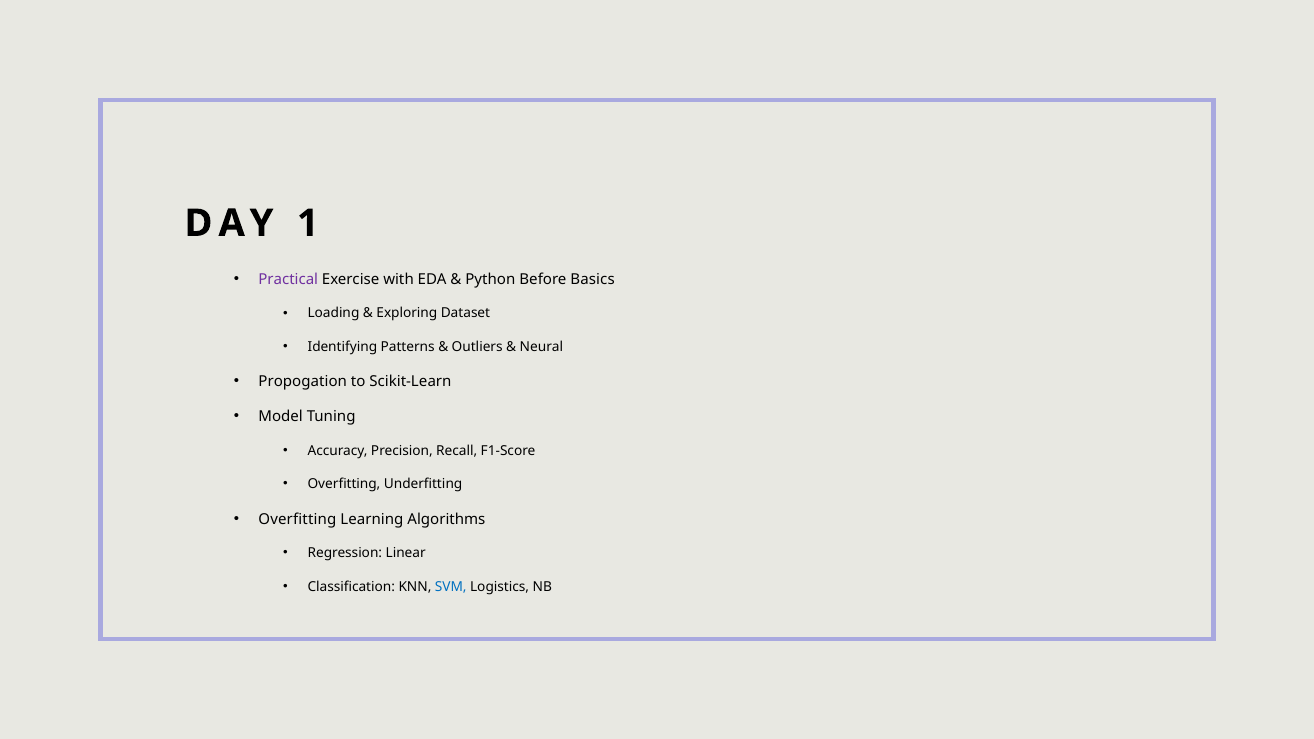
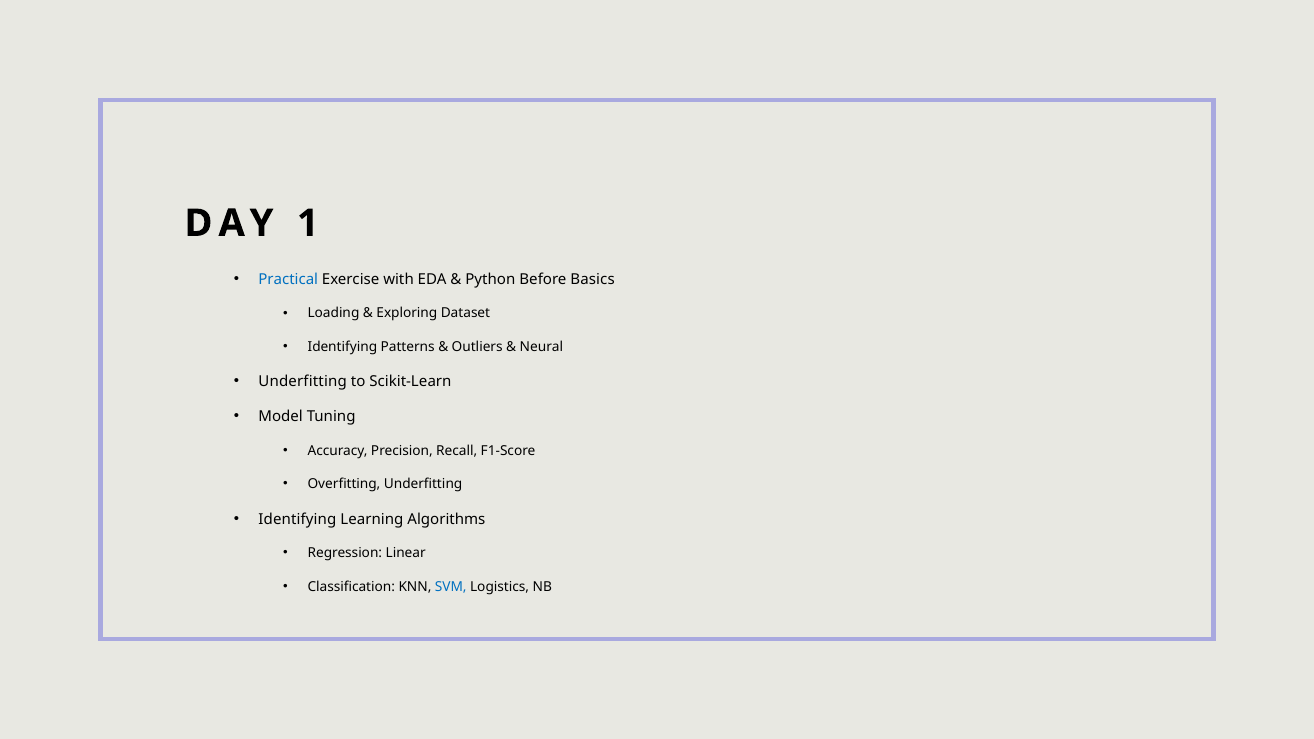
Practical colour: purple -> blue (288, 279)
Propogation: Propogation -> Underfitting (303, 382)
Overfitting: Overfitting -> Identifying (297, 519)
